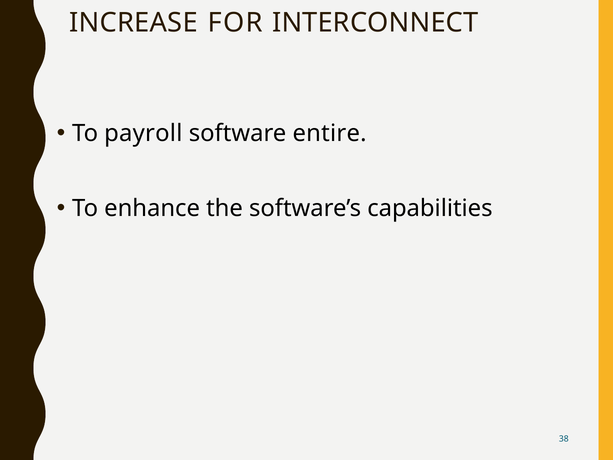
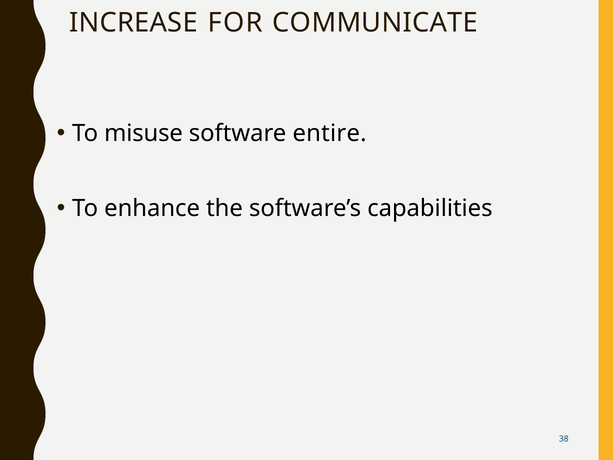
INTERCONNECT: INTERCONNECT -> COMMUNICATE (375, 23)
payroll: payroll -> misuse (143, 133)
